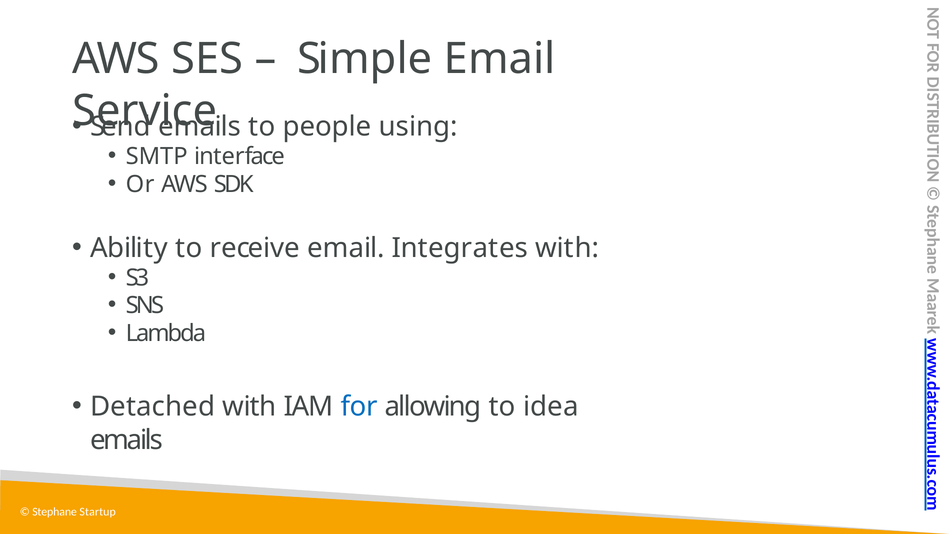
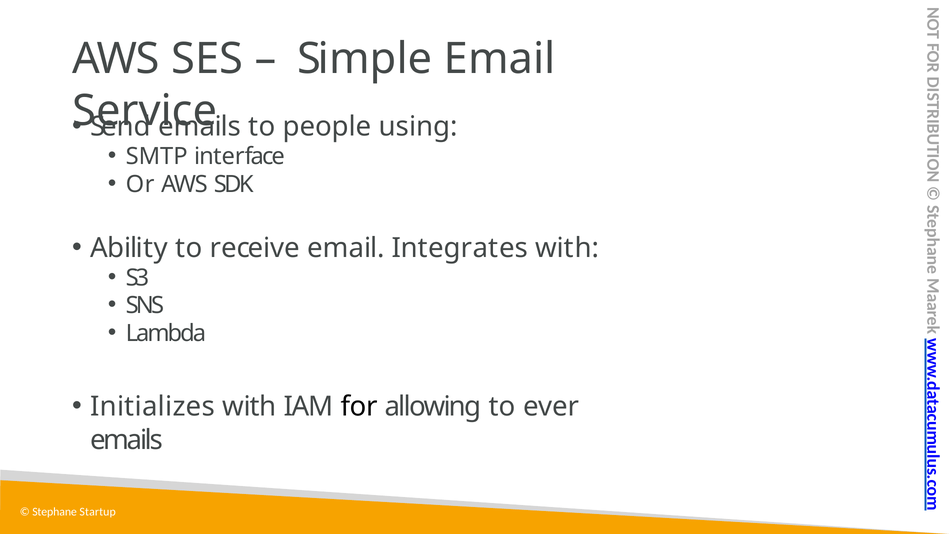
Detached: Detached -> Initializes (153, 407)
for colour: blue -> black (359, 407)
idea: idea -> ever (551, 407)
